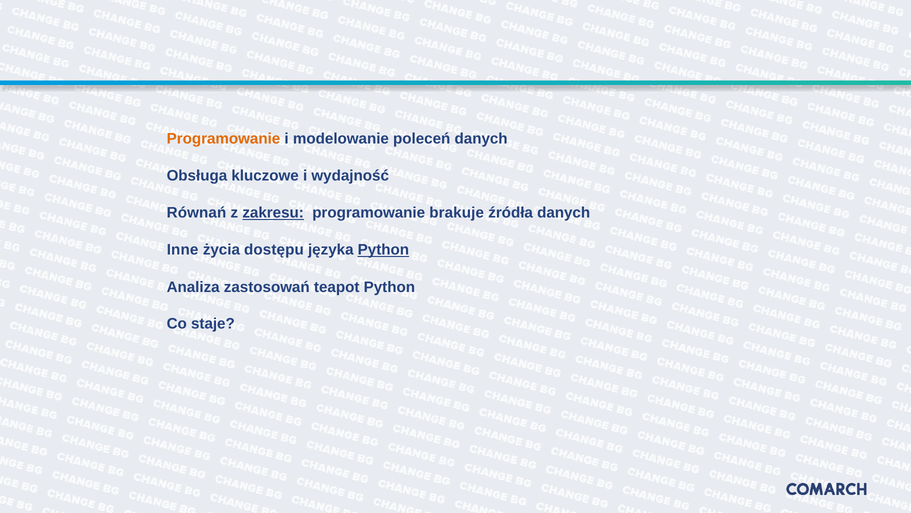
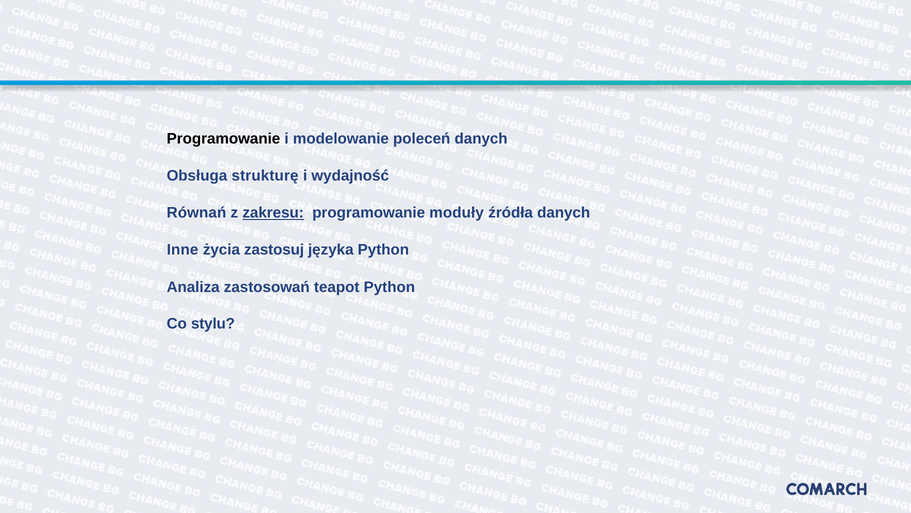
Programowanie colour: orange -> black (223, 139)
kluczowe: kluczowe -> strukturę (265, 176)
brakuje: brakuje -> moduły (457, 213)
dostępu: dostępu -> zastosuj (274, 250)
Python underline: present -> none (383, 250)
staje: staje -> stylu (213, 324)
